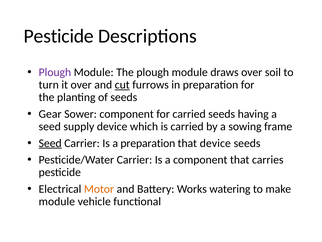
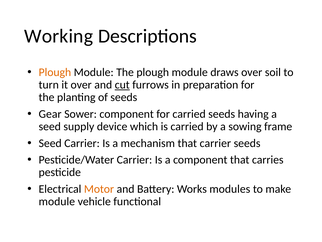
Pesticide: Pesticide -> Working (59, 36)
Plough colour: purple -> orange (55, 72)
Seed underline: present -> none (50, 143)
a preparation: preparation -> mechanism (148, 143)
that device: device -> carrier (215, 143)
watering: watering -> modules (230, 189)
